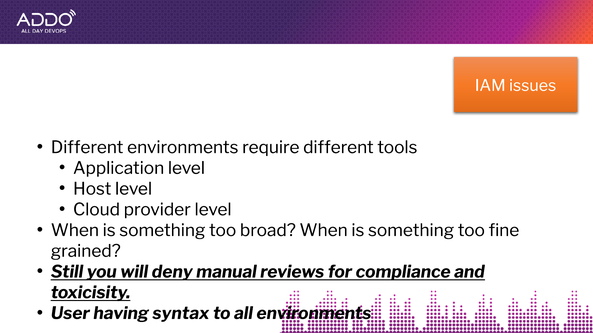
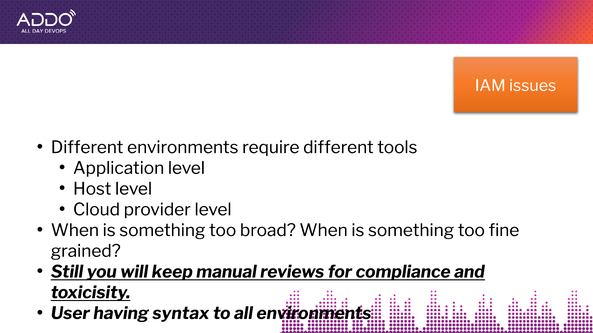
deny: deny -> keep (172, 272)
